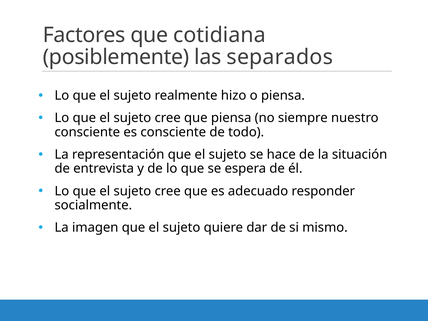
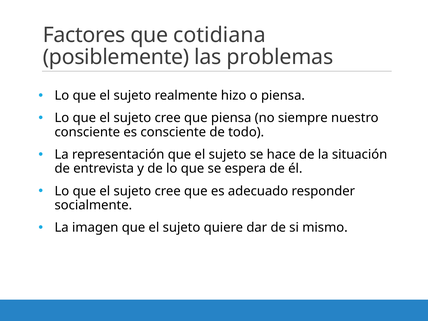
separados: separados -> problemas (280, 57)
